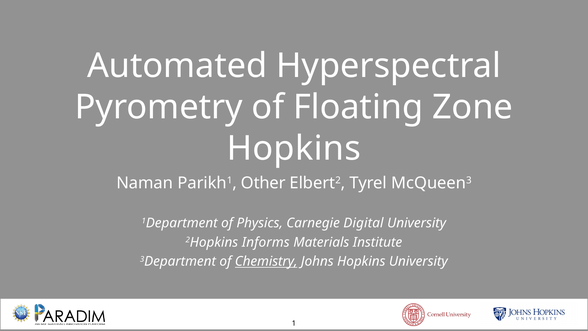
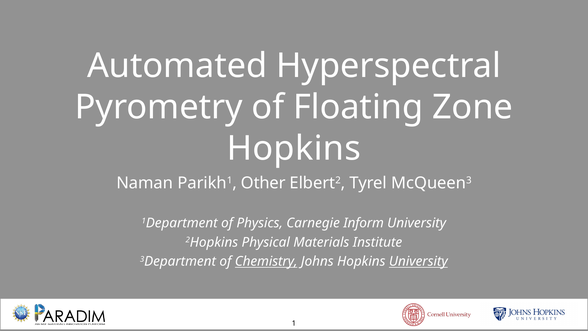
Digital: Digital -> Inform (364, 223)
Informs: Informs -> Physical (266, 242)
University underline: none -> present (418, 261)
